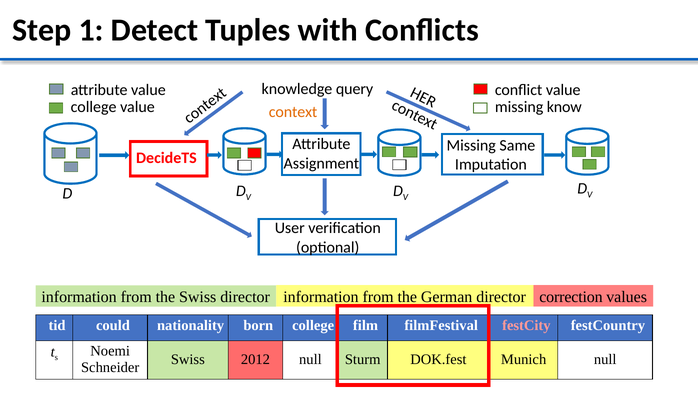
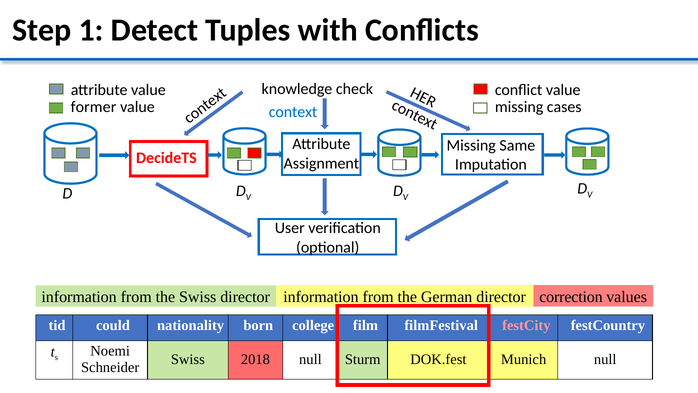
query: query -> check (354, 89)
college: college -> former (94, 107)
know: know -> cases (564, 107)
context colour: orange -> blue (293, 112)
2012: 2012 -> 2018 (255, 359)
